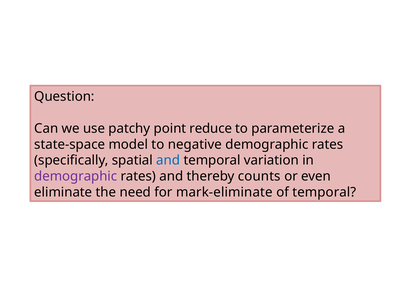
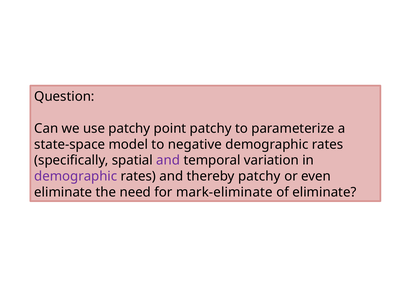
point reduce: reduce -> patchy (211, 128)
and colour: blue -> purple (168, 160)
thereby counts: counts -> patchy (259, 176)
of temporal: temporal -> eliminate (324, 192)
